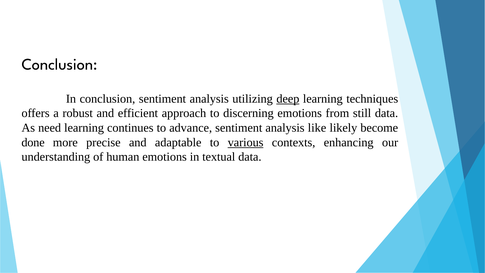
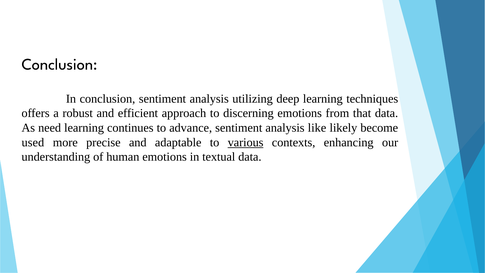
deep underline: present -> none (288, 99)
still: still -> that (362, 113)
done: done -> used (33, 142)
